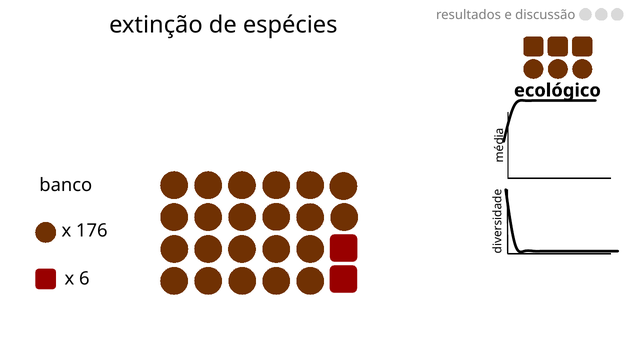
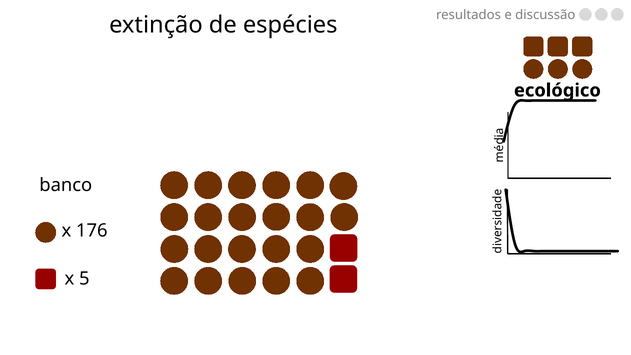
6: 6 -> 5 (84, 279)
